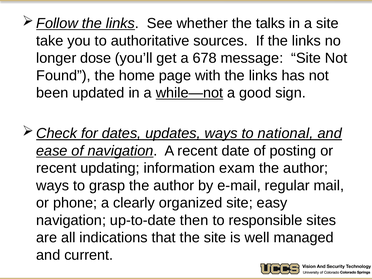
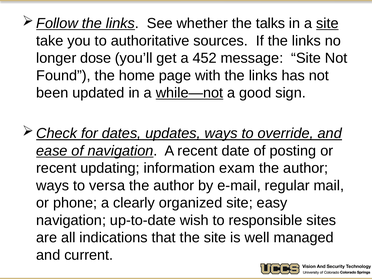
site underline: none -> present (327, 23)
678: 678 -> 452 (205, 58)
national: national -> override (286, 133)
grasp: grasp -> versa (107, 186)
then: then -> wish (194, 220)
